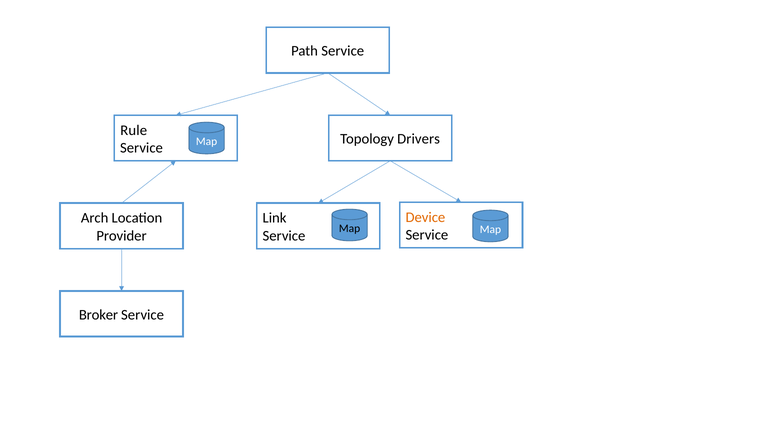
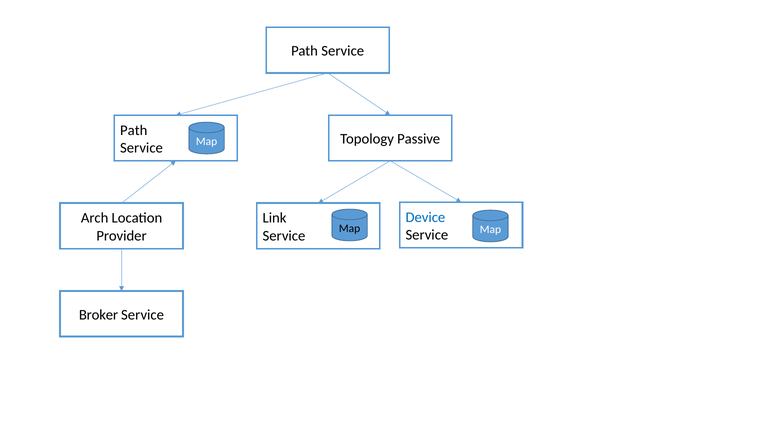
Rule: Rule -> Path (134, 130)
Drivers: Drivers -> Passive (419, 139)
Device colour: orange -> blue (425, 217)
